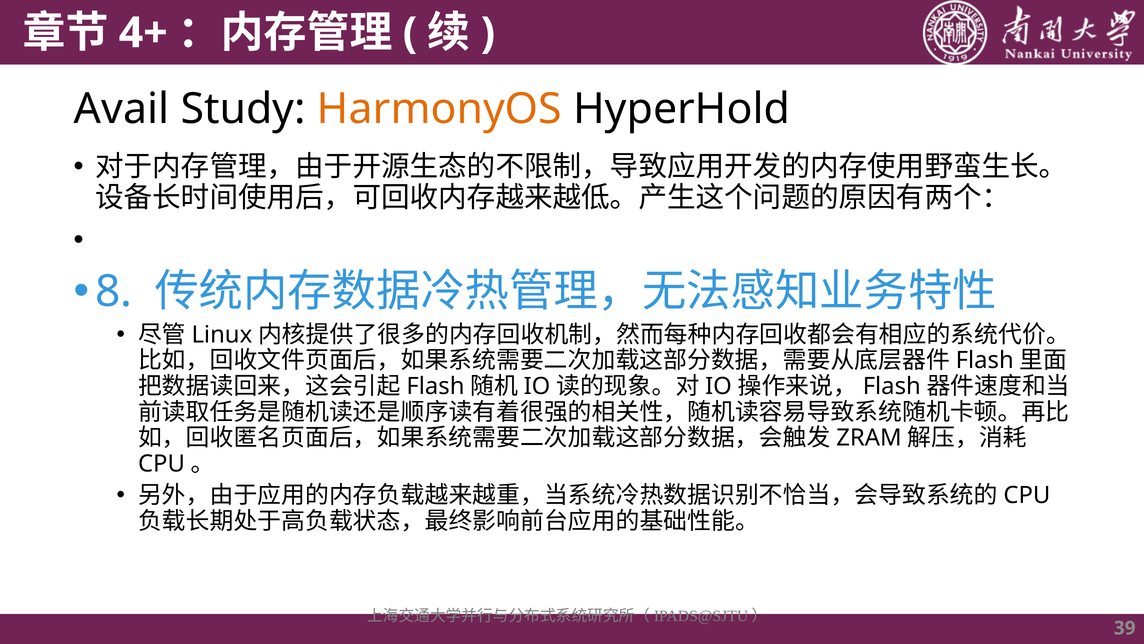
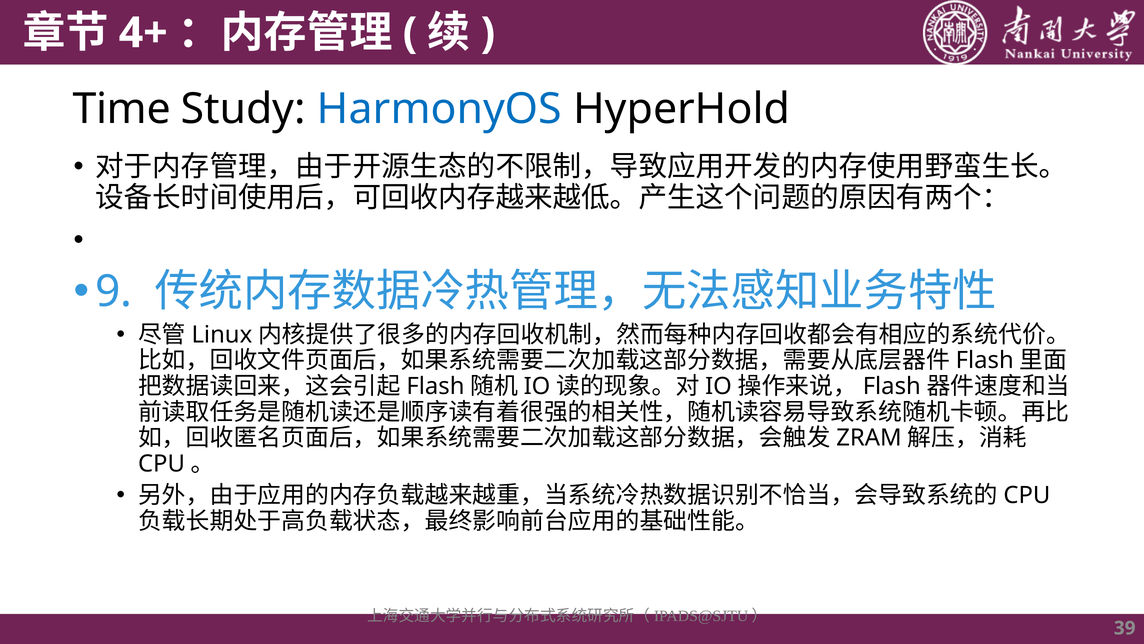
Avail: Avail -> Time (122, 109)
HarmonyOS colour: orange -> blue (439, 109)
8: 8 -> 9 (114, 292)
